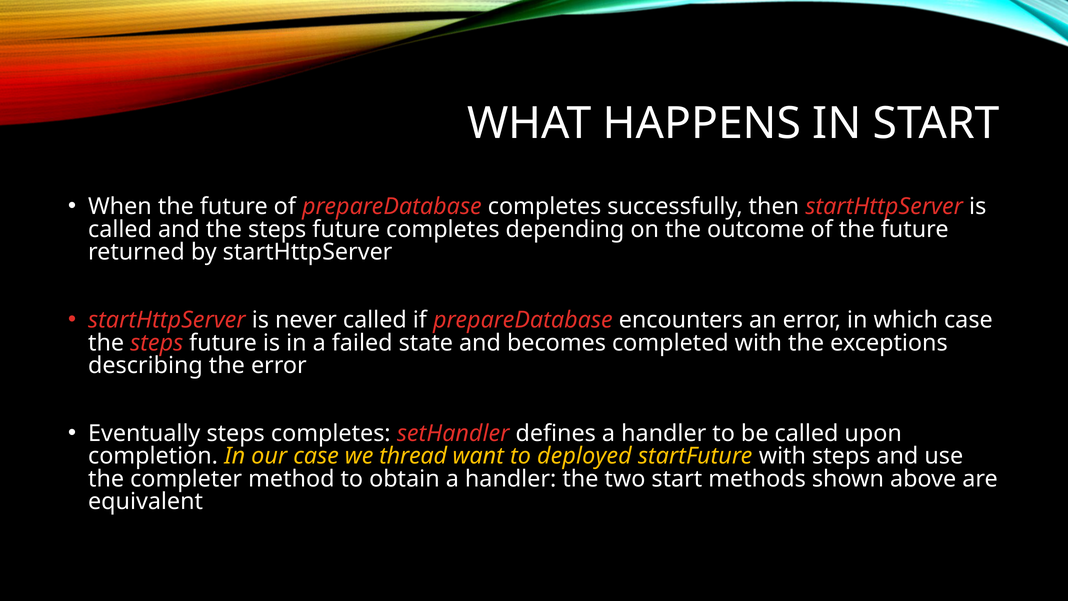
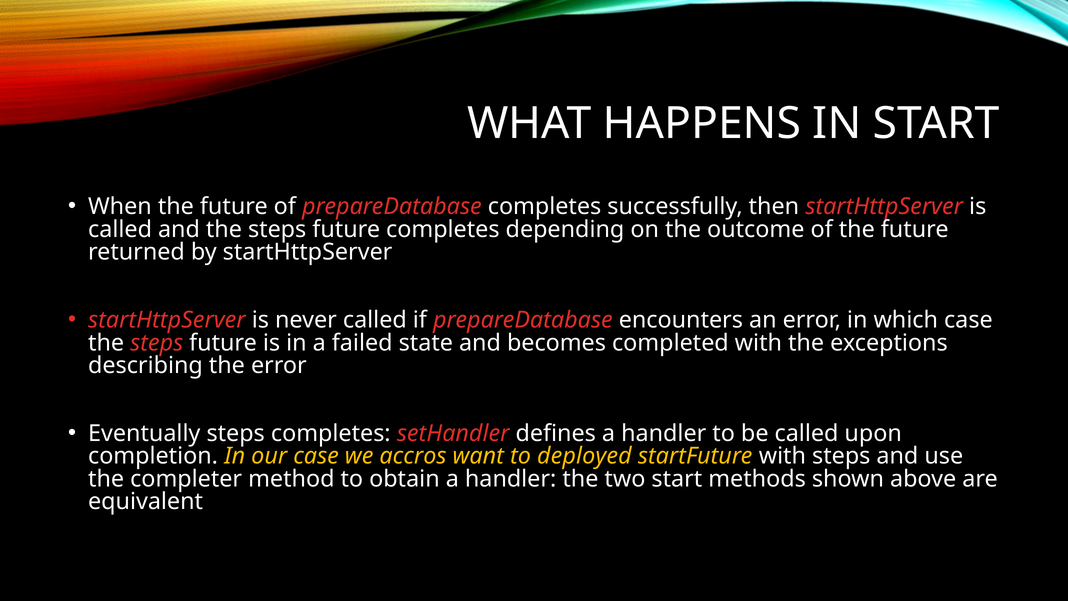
thread: thread -> accros (413, 456)
